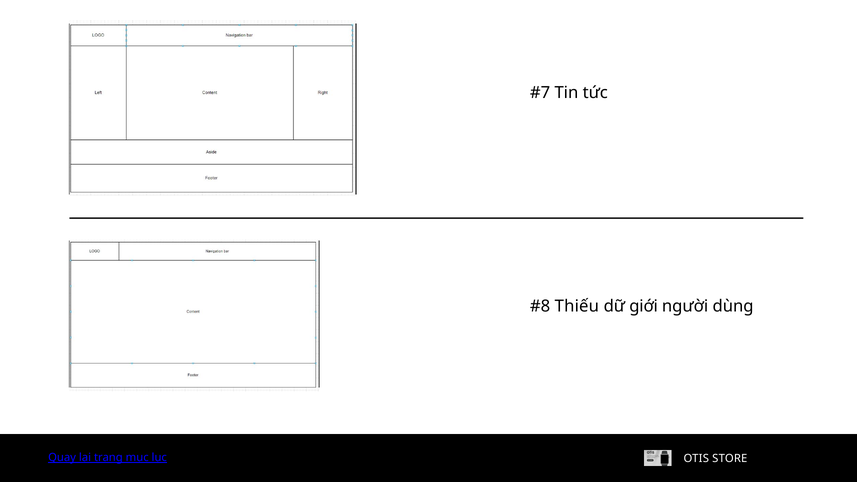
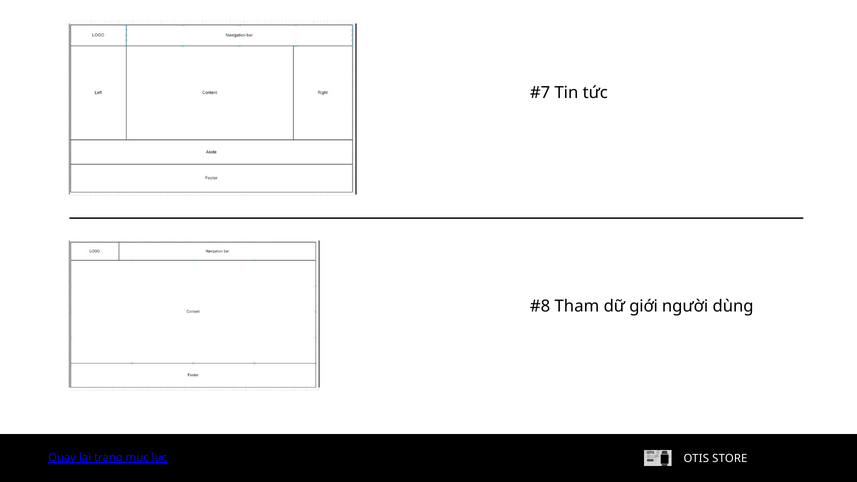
Thiếu: Thiếu -> Tham (577, 306)
